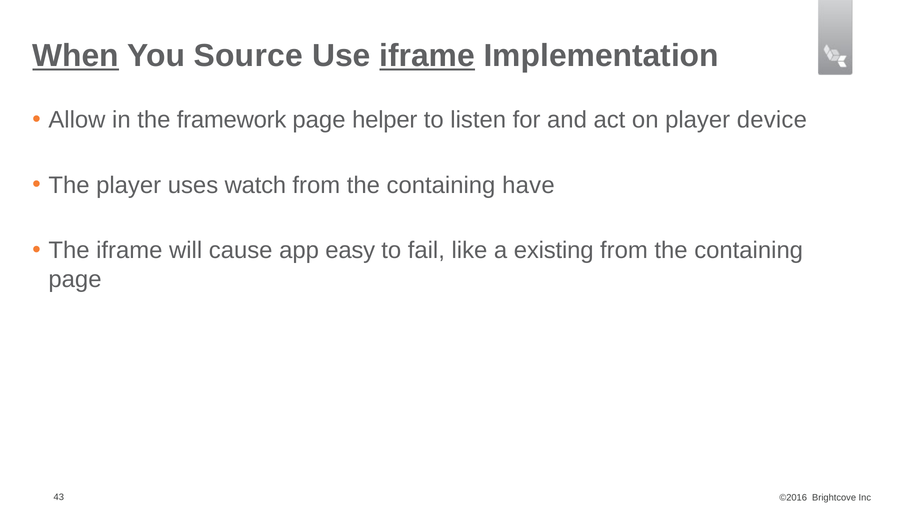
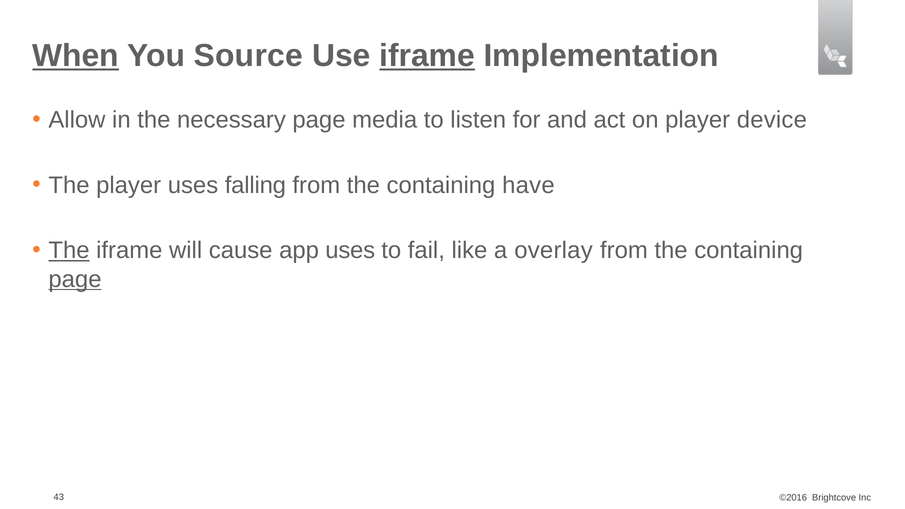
framework: framework -> necessary (231, 120)
helper: helper -> media (385, 120)
watch: watch -> falling (255, 185)
The underline: none -> present (69, 250)
app easy: easy -> uses (350, 250)
existing: existing -> overlay (553, 250)
page underline: none -> present (75, 279)
